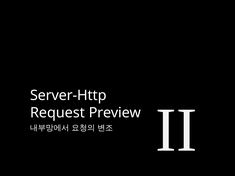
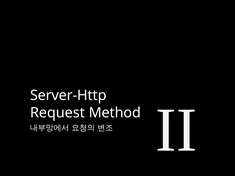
Preview: Preview -> Method (115, 113)
